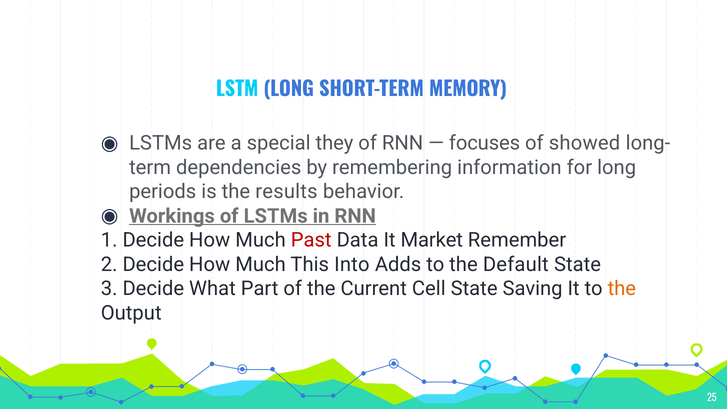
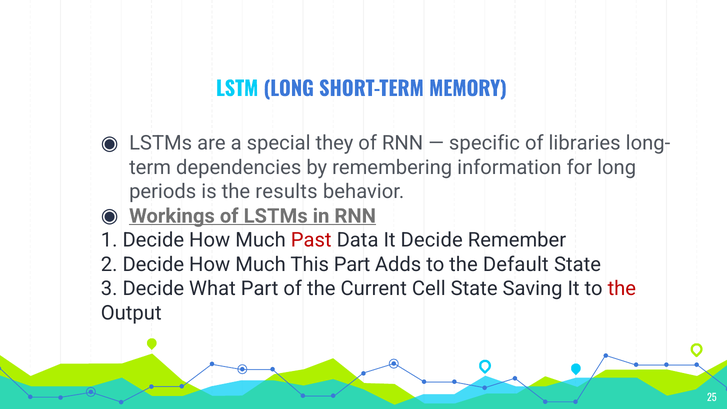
focuses: focuses -> specific (484, 143)
showed: showed -> libraries (585, 143)
It Market: Market -> Decide (432, 240)
This Into: Into -> Part (352, 264)
the colour: orange -> red (622, 289)
